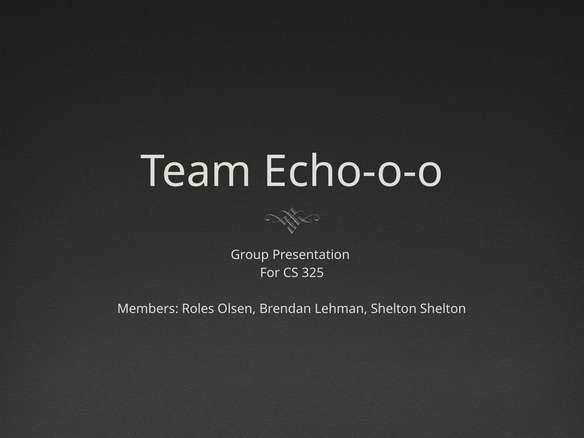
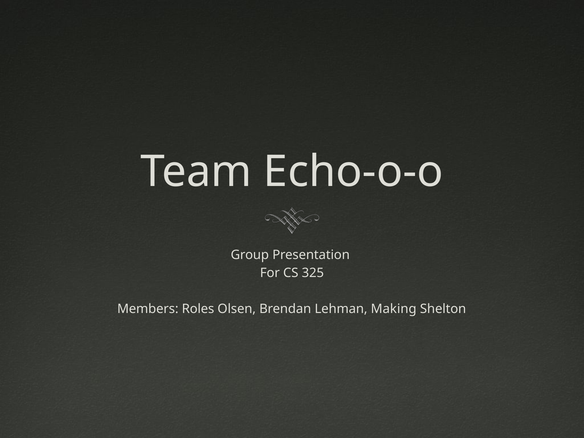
Lehman Shelton: Shelton -> Making (394, 309)
